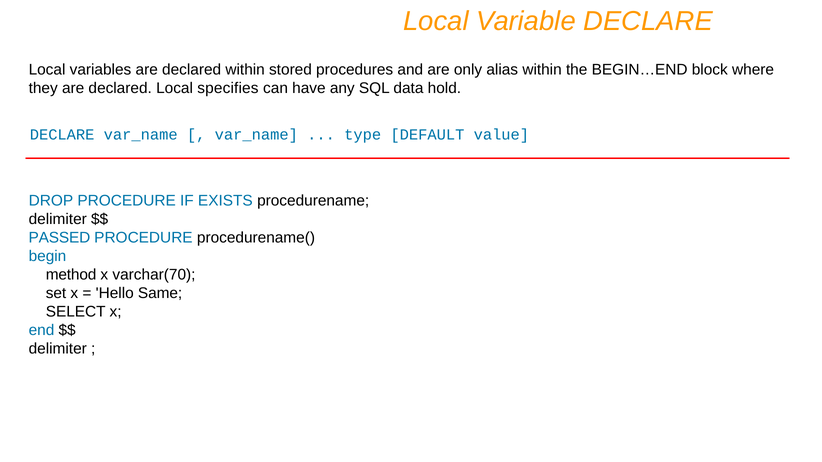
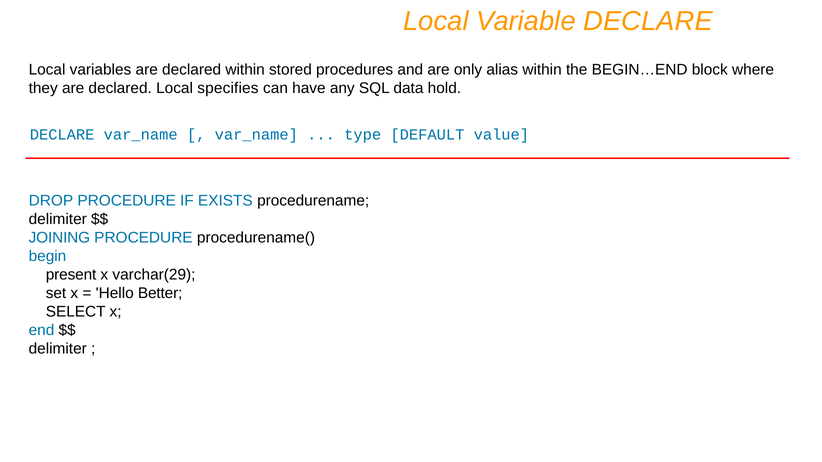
PASSED: PASSED -> JOINING (59, 238)
method: method -> present (71, 275)
varchar(70: varchar(70 -> varchar(29 (154, 275)
Same: Same -> Better (160, 293)
